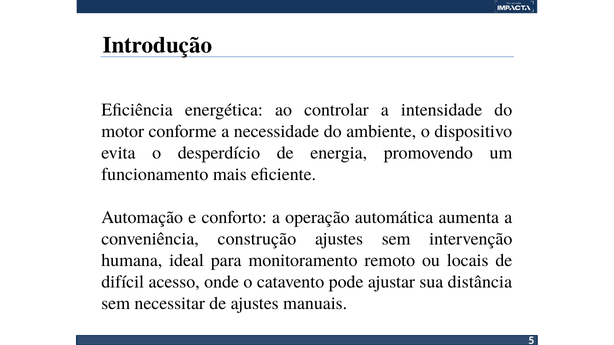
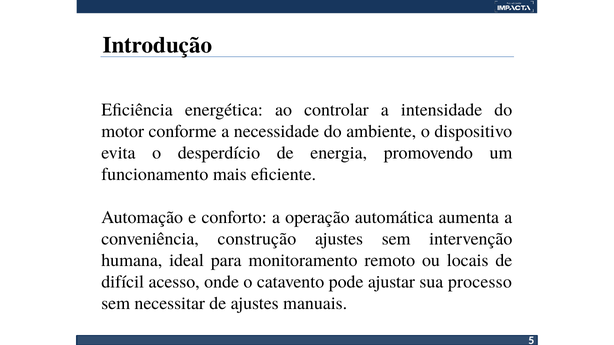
distância: distância -> processo (480, 282)
